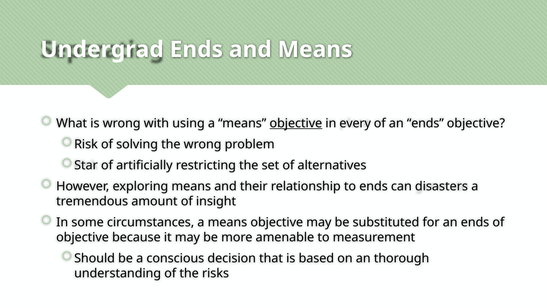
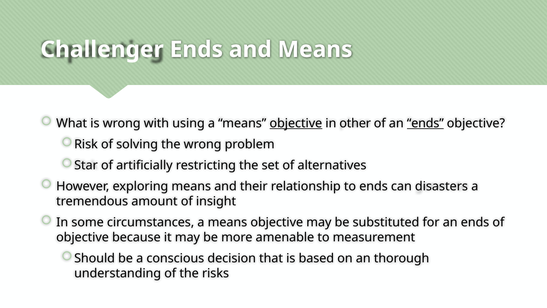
Undergrad: Undergrad -> Challenger (102, 49)
every: every -> other (355, 123)
ends underline: none -> present (425, 123)
